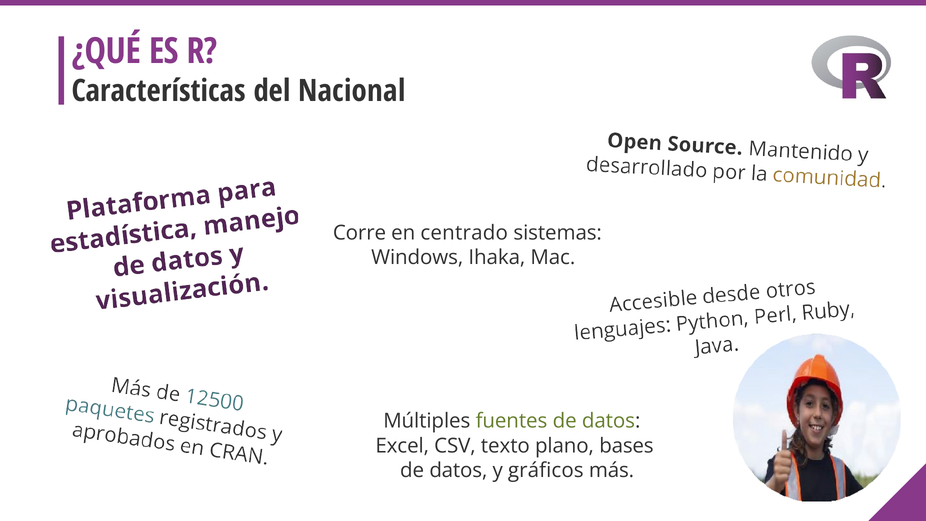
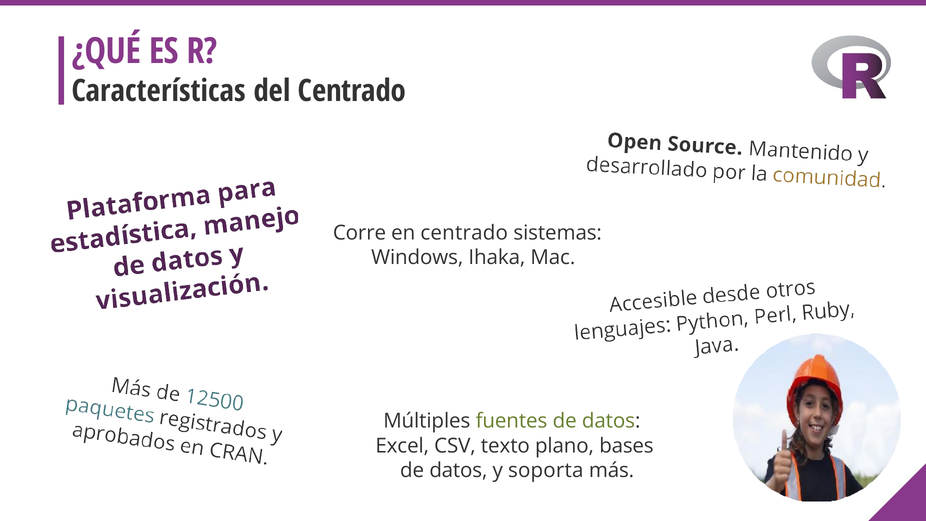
del Nacional: Nacional -> Centrado (352, 91)
gráficos: gráficos -> soporta (546, 470)
